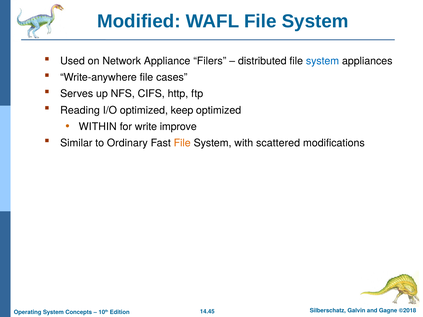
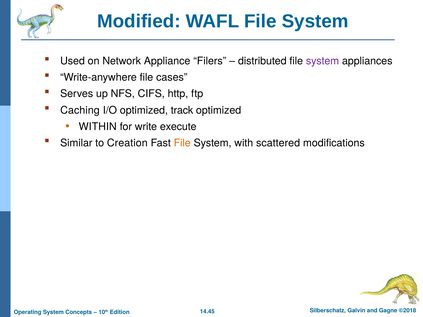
system colour: blue -> purple (323, 61)
Reading: Reading -> Caching (80, 110)
keep: keep -> track (182, 110)
improve: improve -> execute (178, 127)
Ordinary: Ordinary -> Creation (127, 143)
